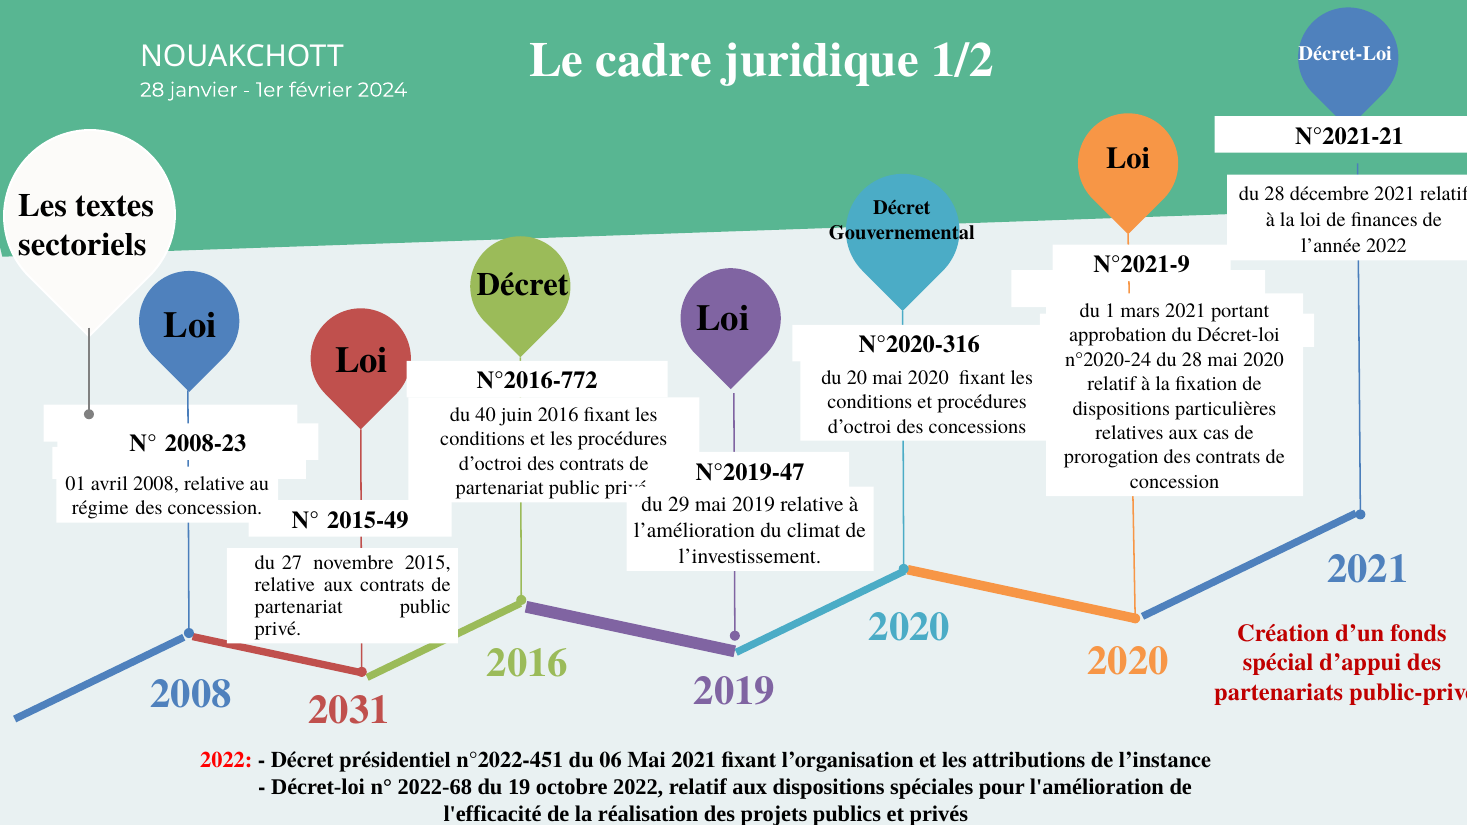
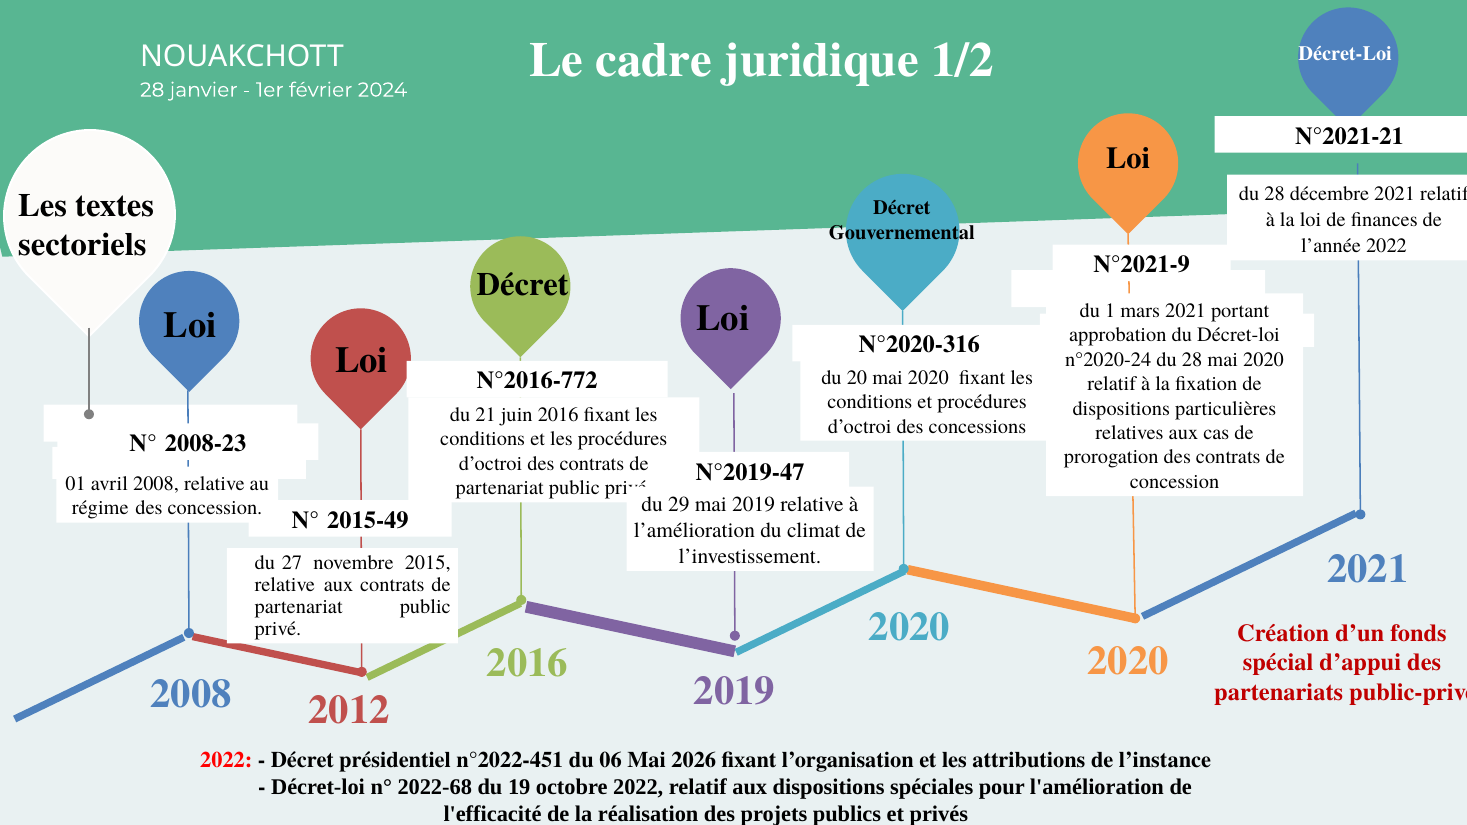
40: 40 -> 21 (486, 415)
2031: 2031 -> 2012 (349, 710)
Mai 2021: 2021 -> 2026 (694, 761)
